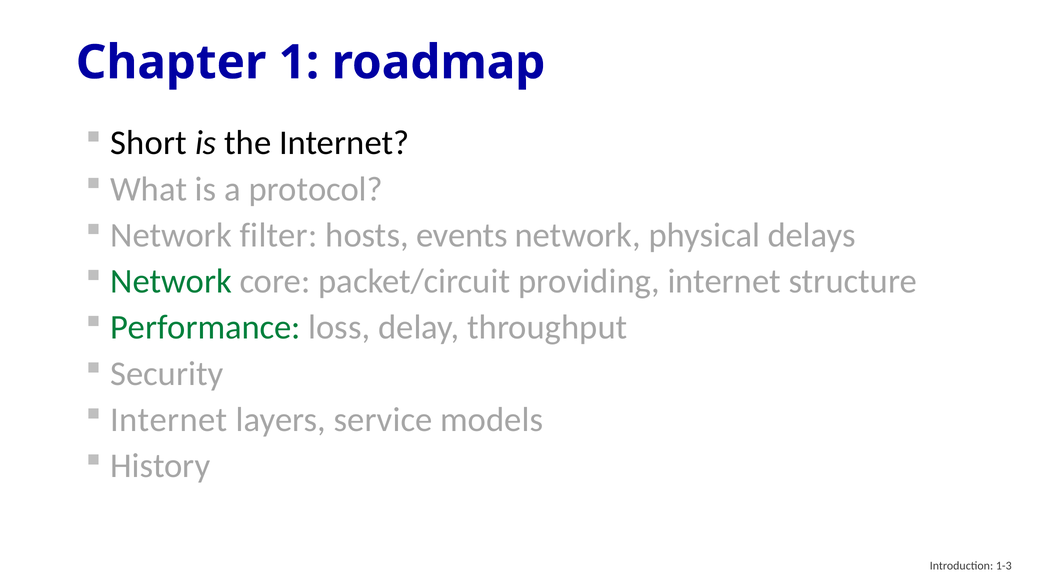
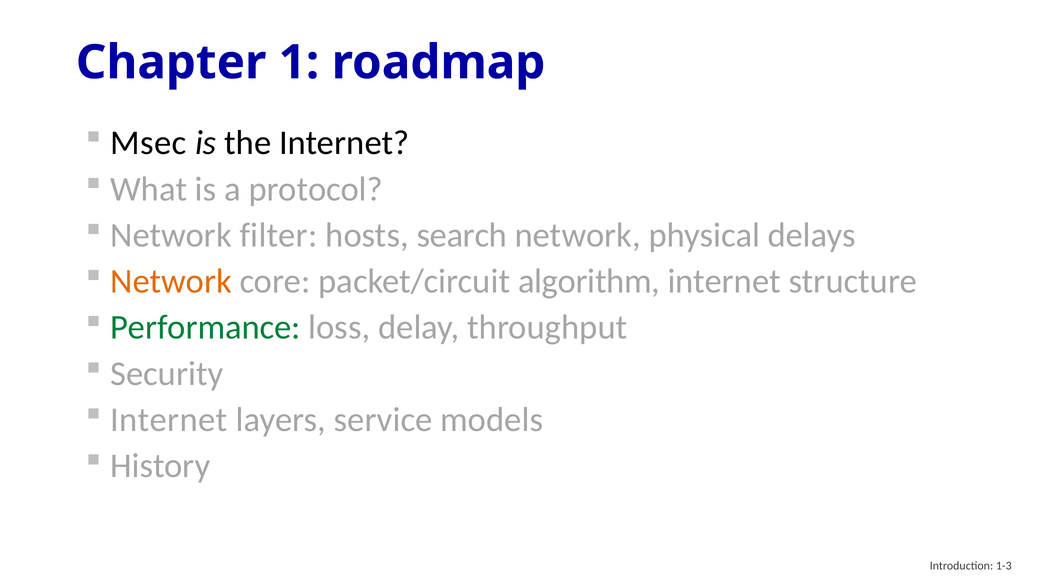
Short: Short -> Msec (148, 143)
events: events -> search (462, 235)
Network colour: green -> orange (171, 281)
providing: providing -> algorithm (589, 281)
